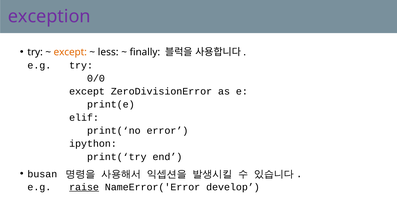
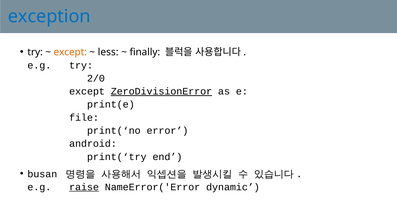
exception colour: purple -> blue (49, 16)
0/0: 0/0 -> 2/0 (96, 78)
ZeroDivisionError underline: none -> present (161, 92)
elif: elif -> file (84, 118)
ipython: ipython -> android (93, 144)
develop: develop -> dynamic (233, 187)
